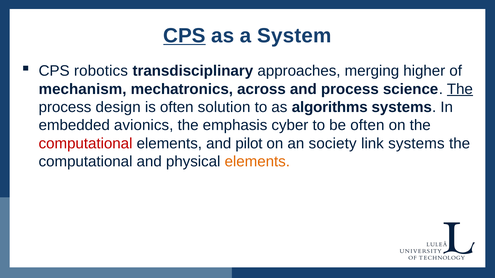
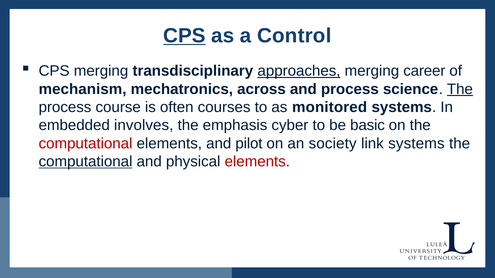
System: System -> Control (294, 36)
CPS robotics: robotics -> merging (101, 71)
approaches underline: none -> present (299, 71)
higher: higher -> career (424, 71)
design: design -> course (118, 107)
solution: solution -> courses (224, 107)
algorithms: algorithms -> monitored (330, 107)
avionics: avionics -> involves (144, 125)
be often: often -> basic (368, 125)
computational underline: none -> present (86, 162)
elements colour: orange -> red (257, 162)
